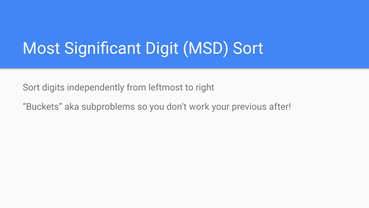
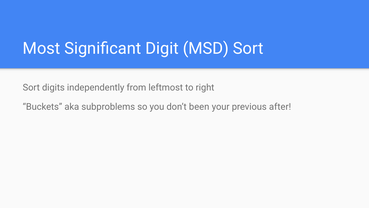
work: work -> been (199, 107)
